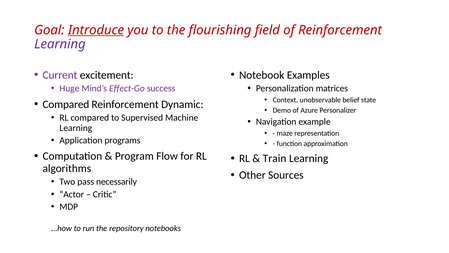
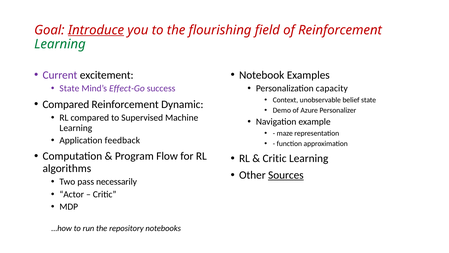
Learning colour: purple -> green (60, 44)
Huge: Huge -> State (69, 88)
matrices: matrices -> capacity (332, 88)
programs: programs -> feedback (122, 140)
Train: Train -> Critic (275, 158)
Sources underline: none -> present (286, 175)
